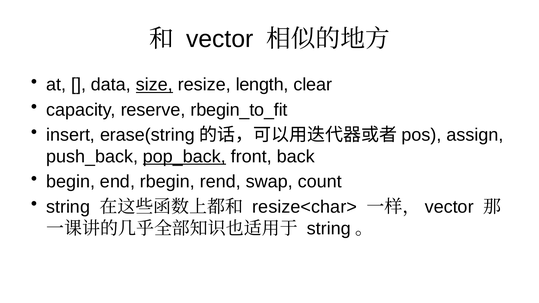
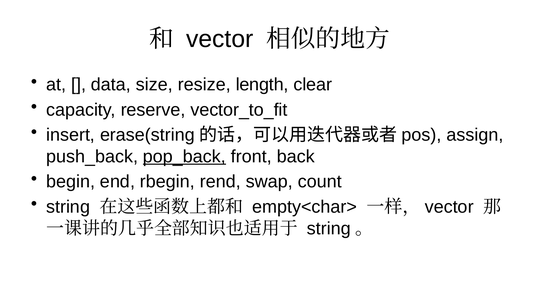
size underline: present -> none (154, 85)
rbegin_to_fit: rbegin_to_fit -> vector_to_fit (239, 110)
resize<char>: resize<char> -> empty<char> (305, 207)
